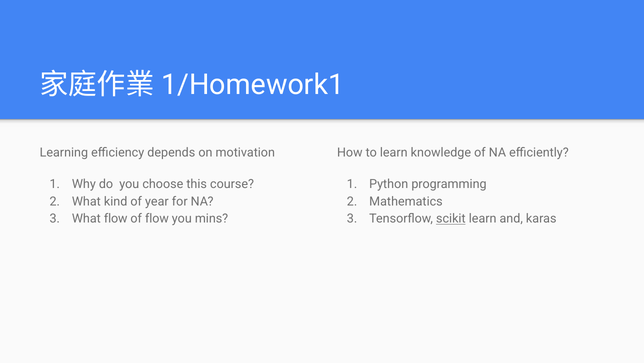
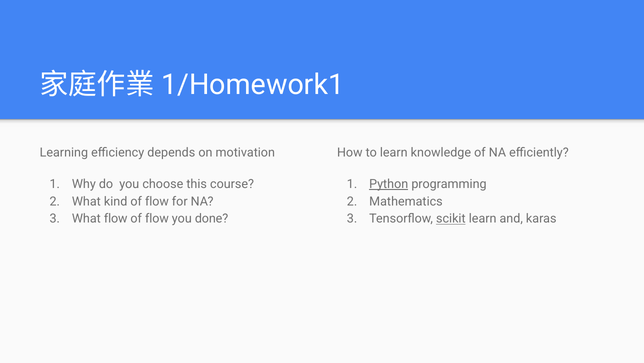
Python underline: none -> present (389, 184)
kind of year: year -> flow (157, 201)
mins: mins -> done (212, 218)
